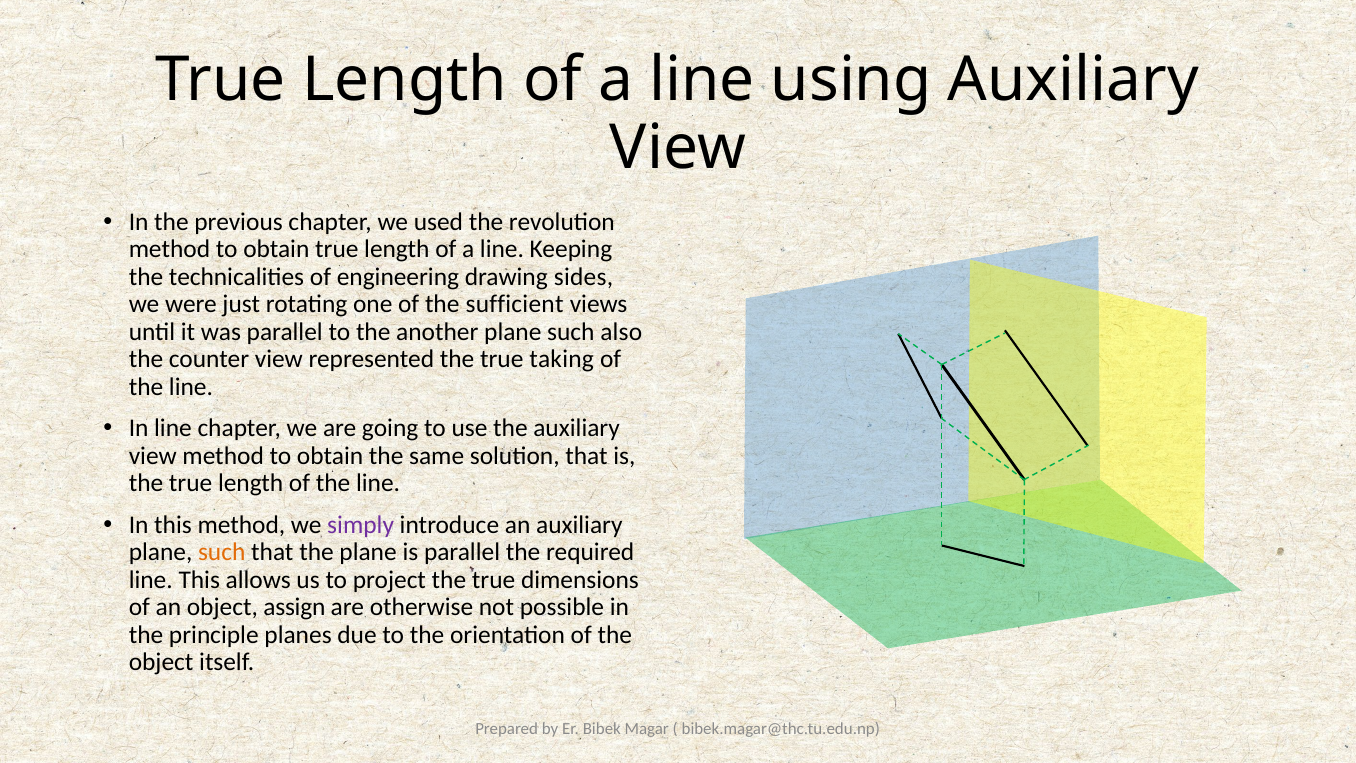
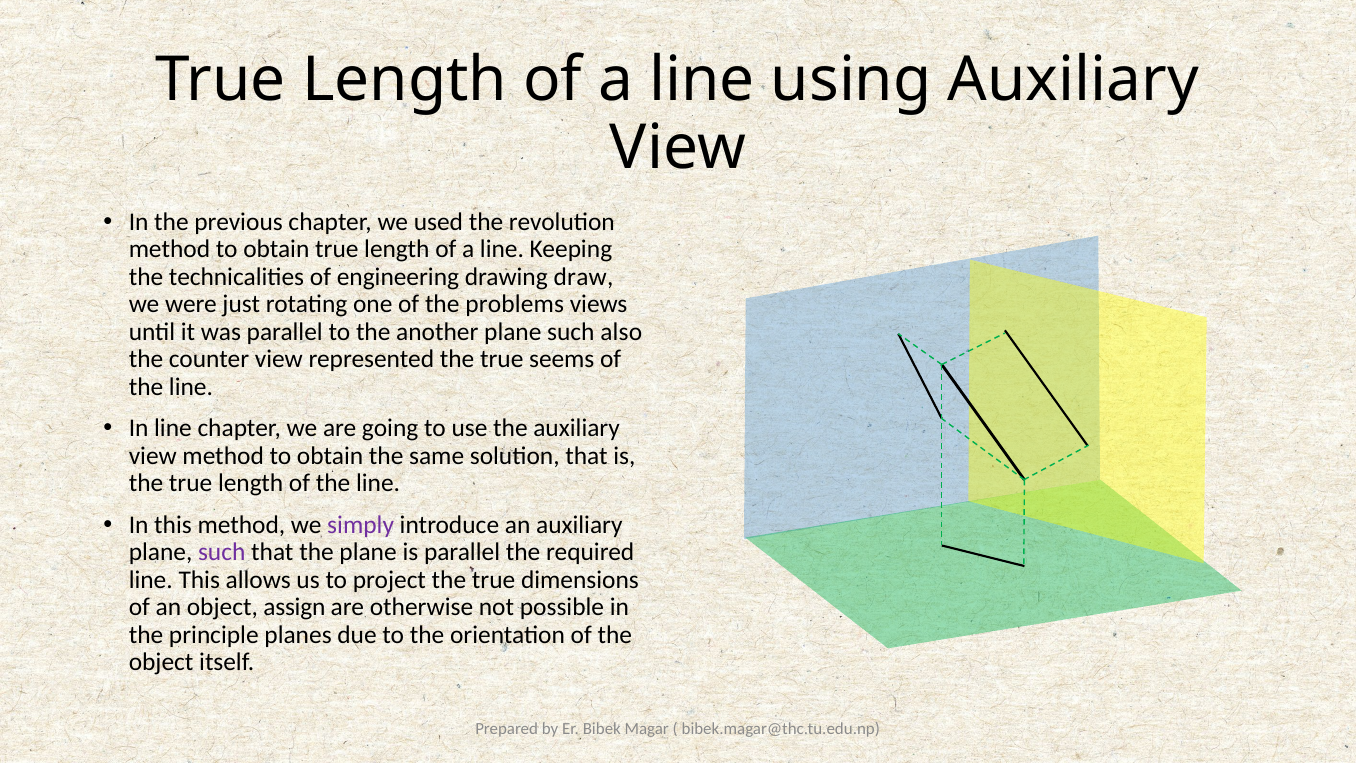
sides: sides -> draw (583, 277)
sufficient: sufficient -> problems (515, 304)
taking: taking -> seems (562, 359)
such colour: orange -> purple (222, 552)
